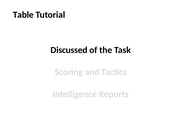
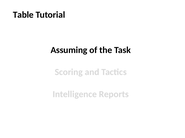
Discussed: Discussed -> Assuming (69, 50)
